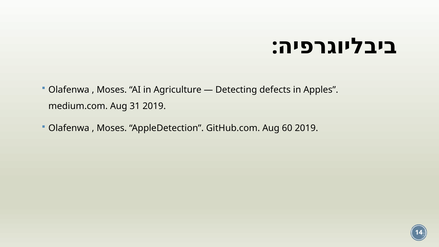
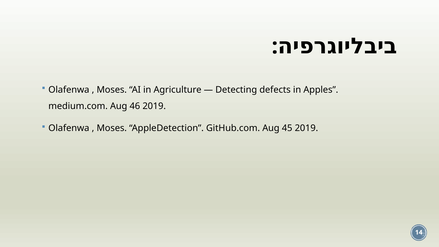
31: 31 -> 46 (135, 106)
60: 60 -> 45 (287, 128)
